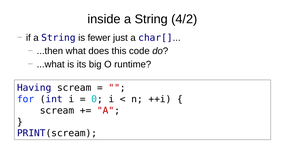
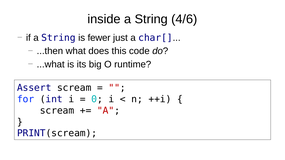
4/2: 4/2 -> 4/6 (184, 19)
Having: Having -> Assert (34, 88)
